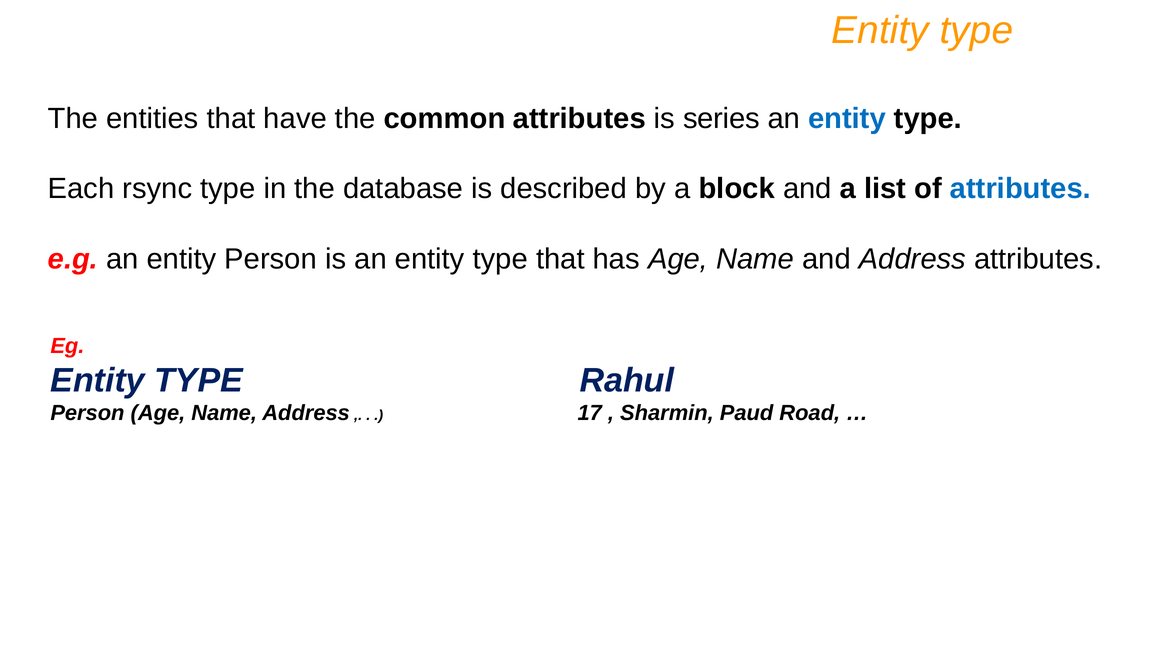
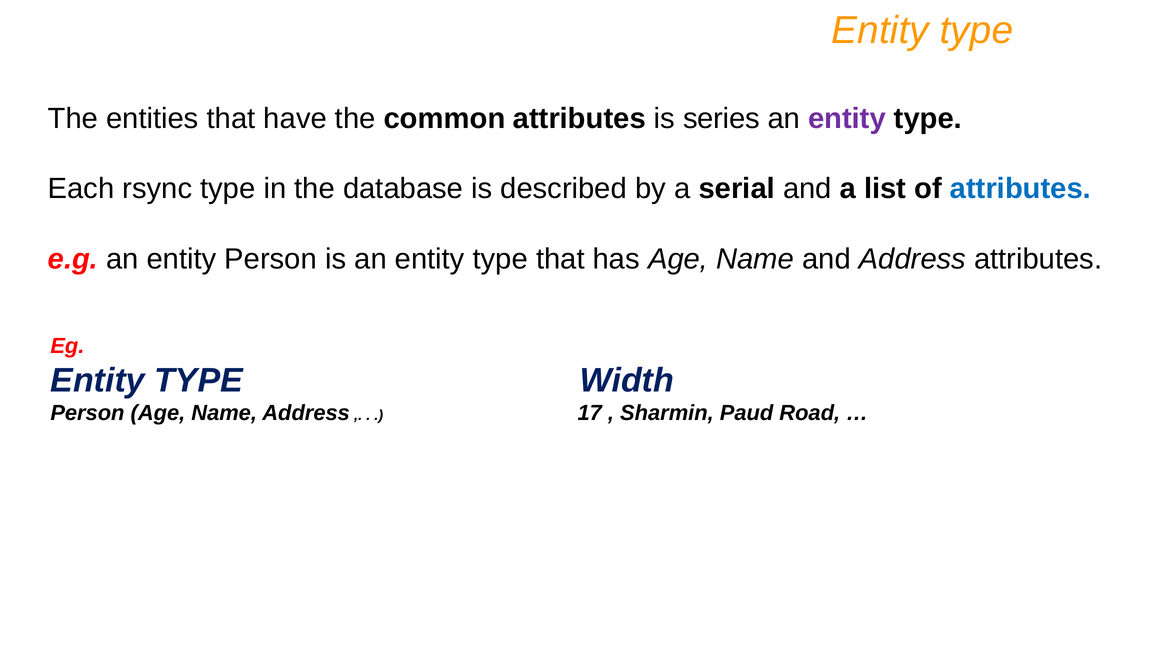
entity colour: blue -> purple (847, 119)
block: block -> serial (737, 189)
Rahul: Rahul -> Width (627, 380)
